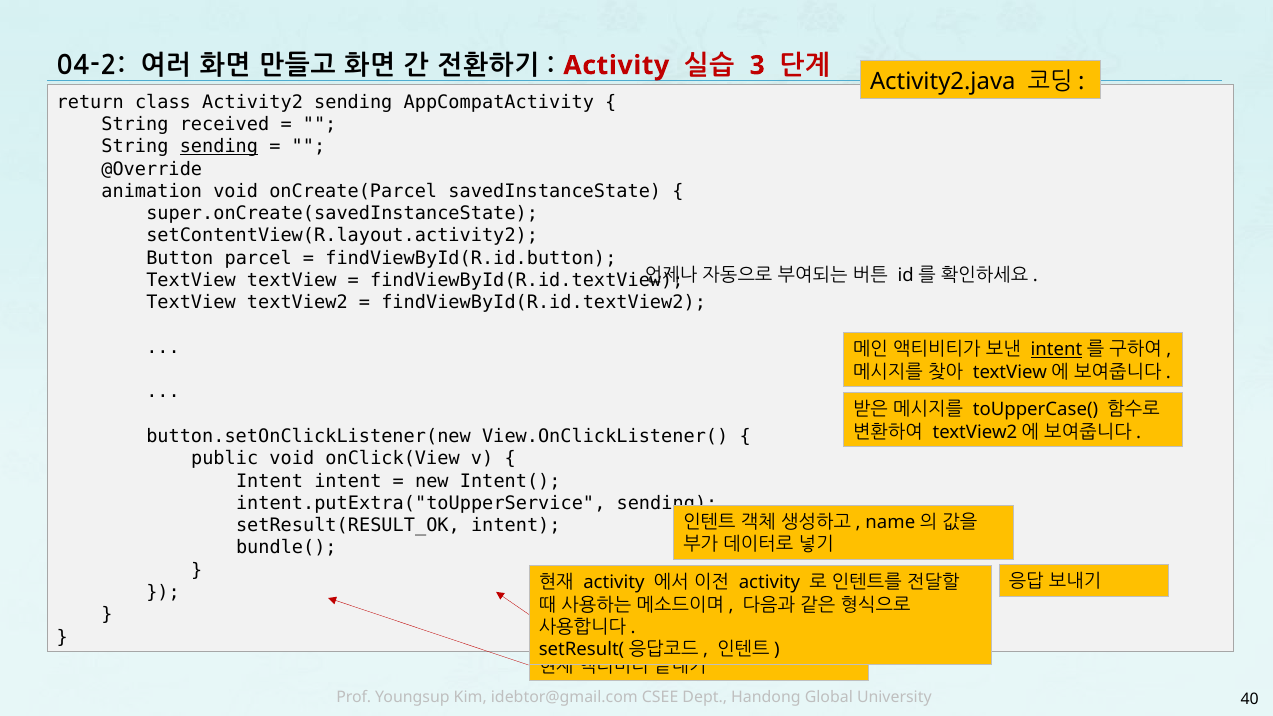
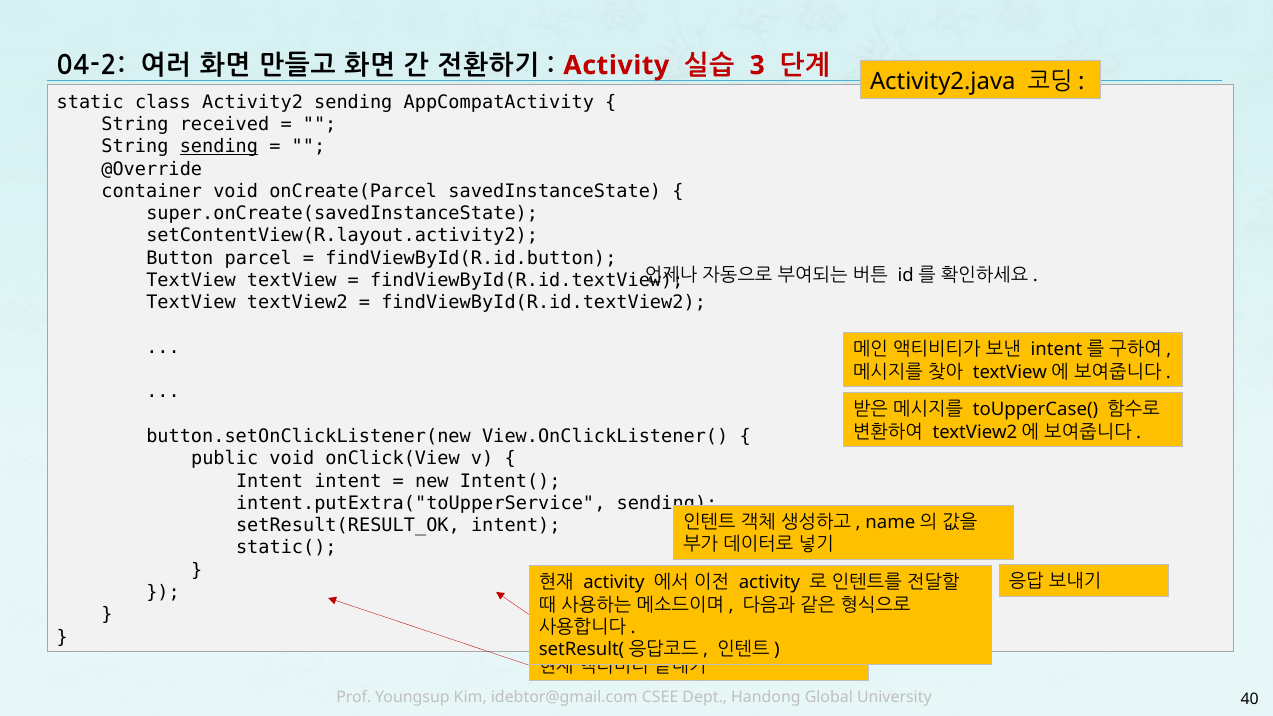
return: return -> static (90, 102)
animation: animation -> container (152, 191)
intent underline: present -> none (1056, 350)
bundle(: bundle( -> static( (286, 548)
